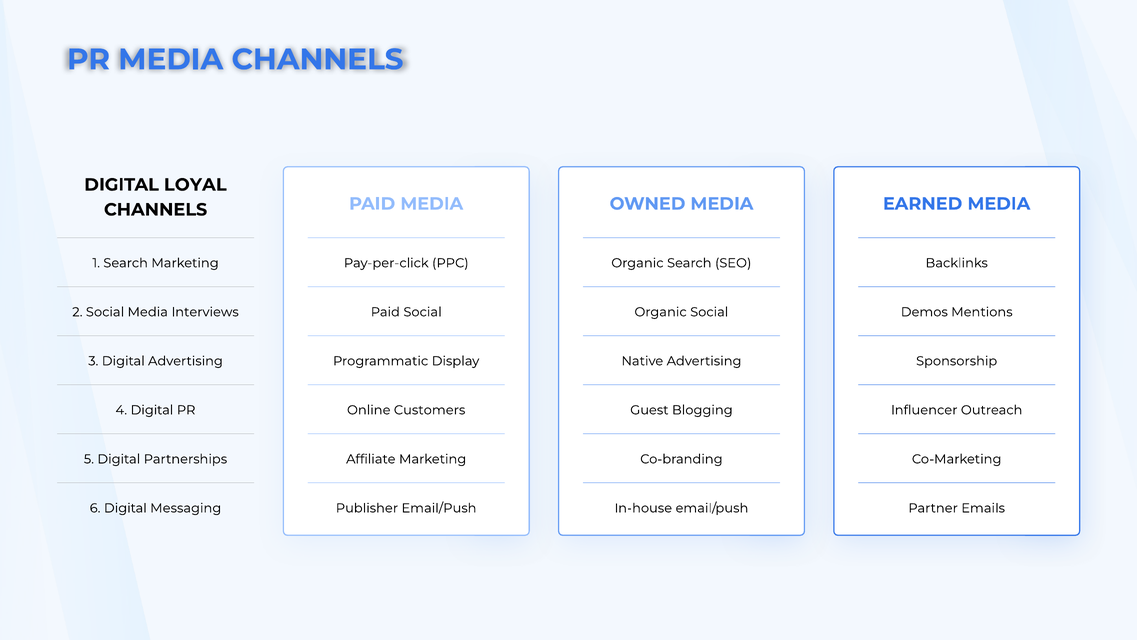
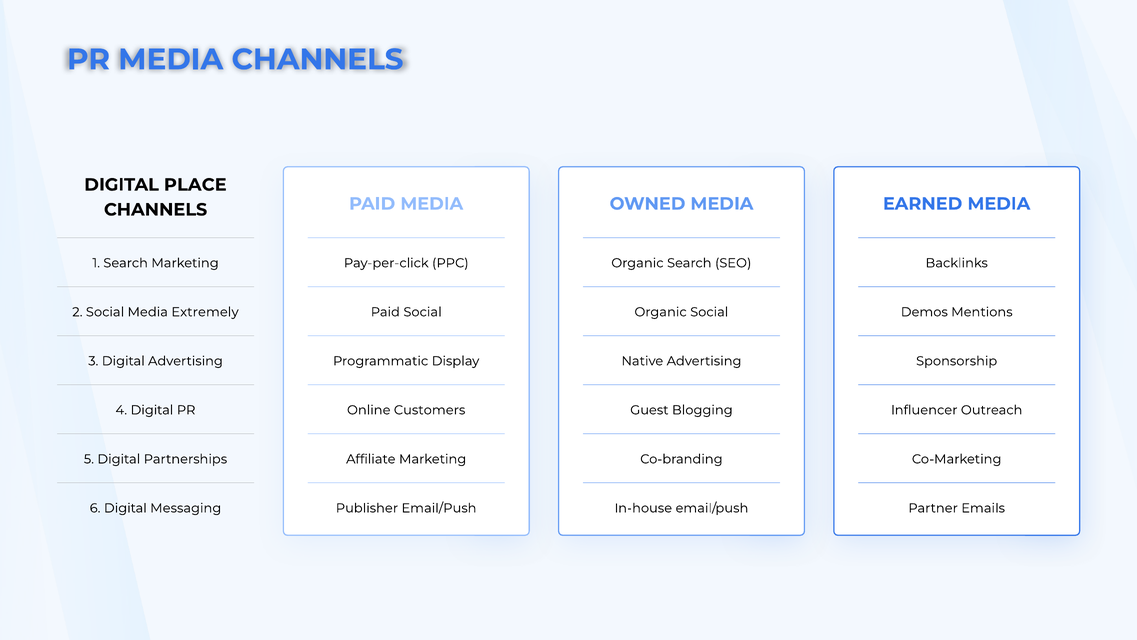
LOYAL: LOYAL -> PLACE (195, 185)
Interviews: Interviews -> Extremely (205, 312)
